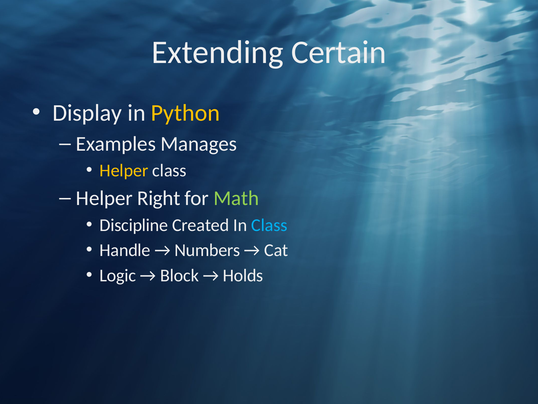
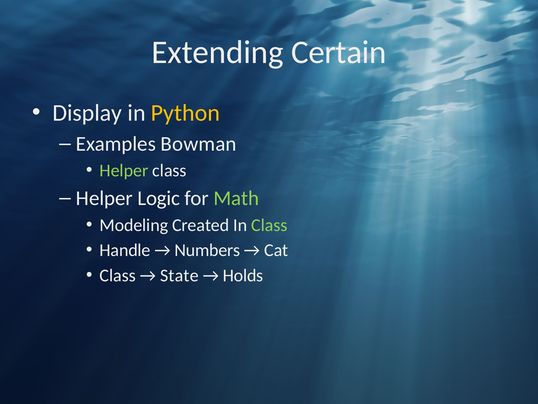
Manages: Manages -> Bowman (199, 144)
Helper colour: yellow -> light green (124, 170)
Right: Right -> Logic (159, 198)
Discipline: Discipline -> Modeling (134, 225)
Class colour: light blue -> light green (269, 225)
Logic: Logic -> Class (118, 275)
Block: Block -> State (179, 275)
